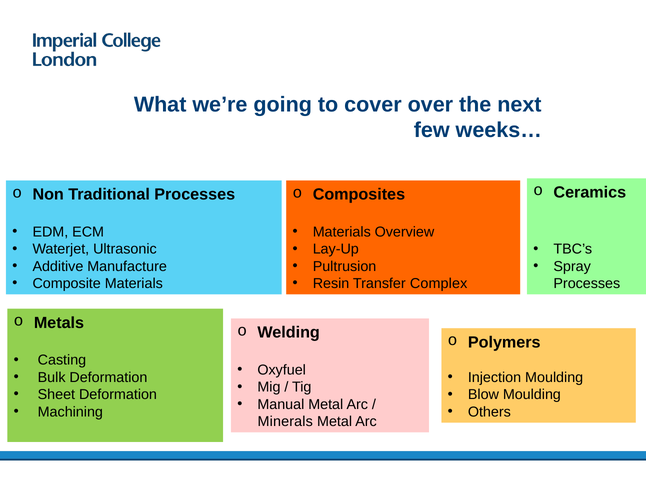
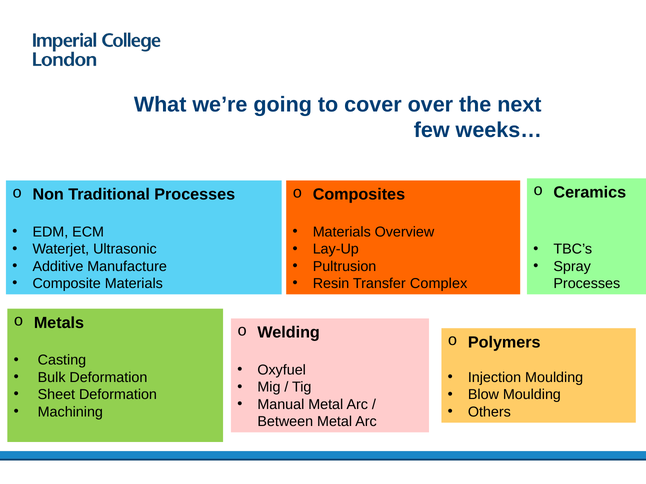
Minerals: Minerals -> Between (285, 422)
